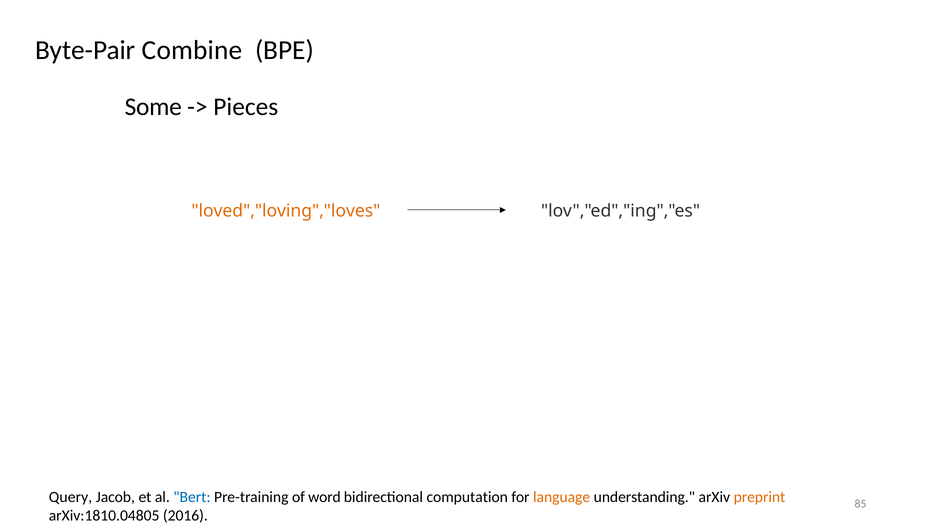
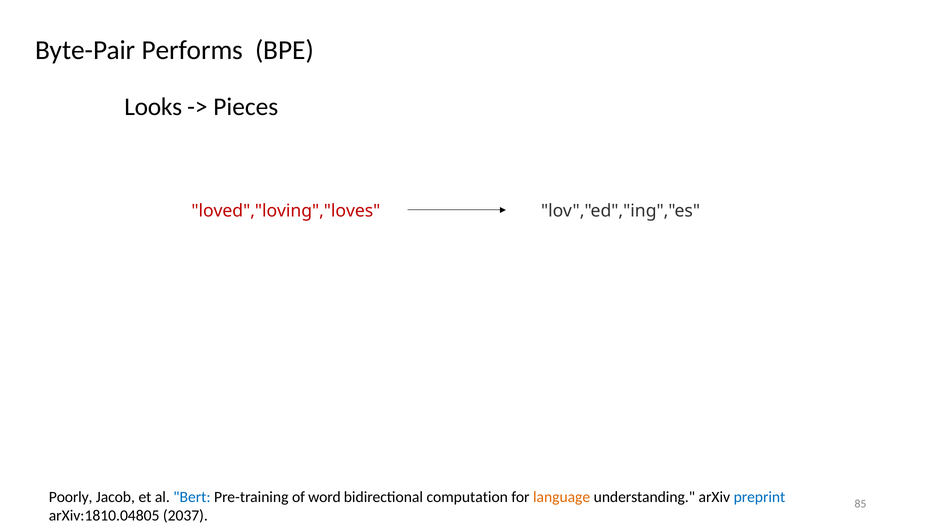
Combine: Combine -> Performs (192, 50)
Some: Some -> Looks (153, 107)
loved","loving","loves colour: orange -> red (286, 211)
Query: Query -> Poorly (71, 497)
preprint colour: orange -> blue (759, 497)
2016: 2016 -> 2037 (185, 515)
